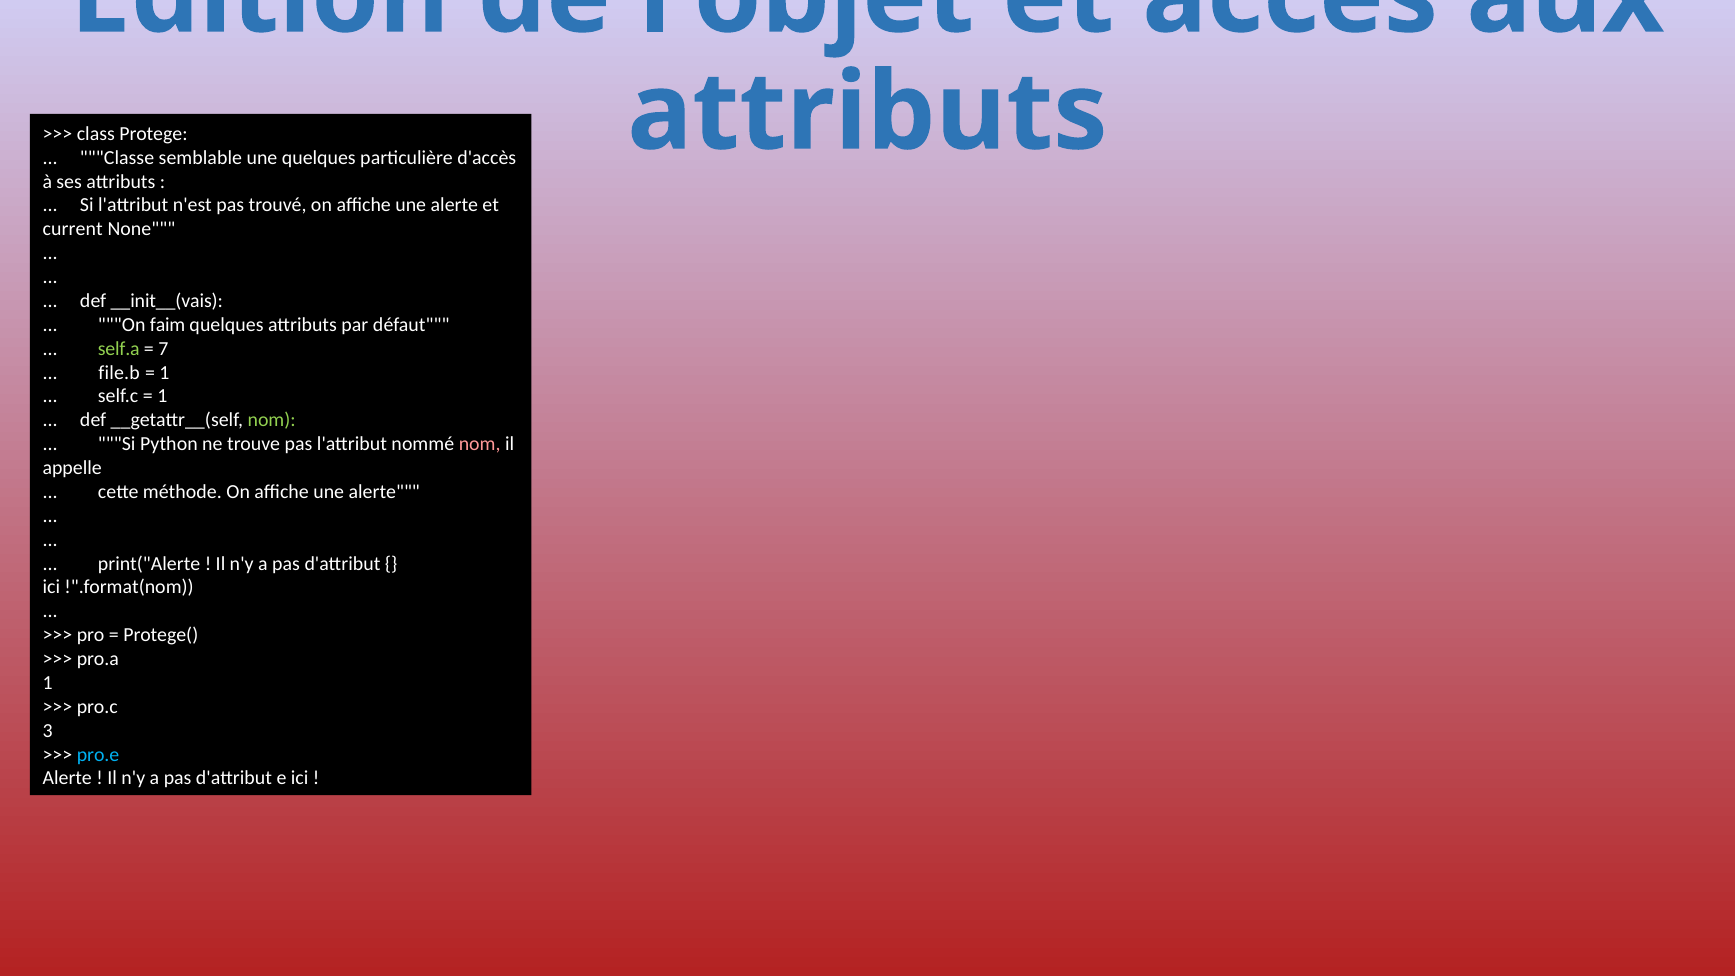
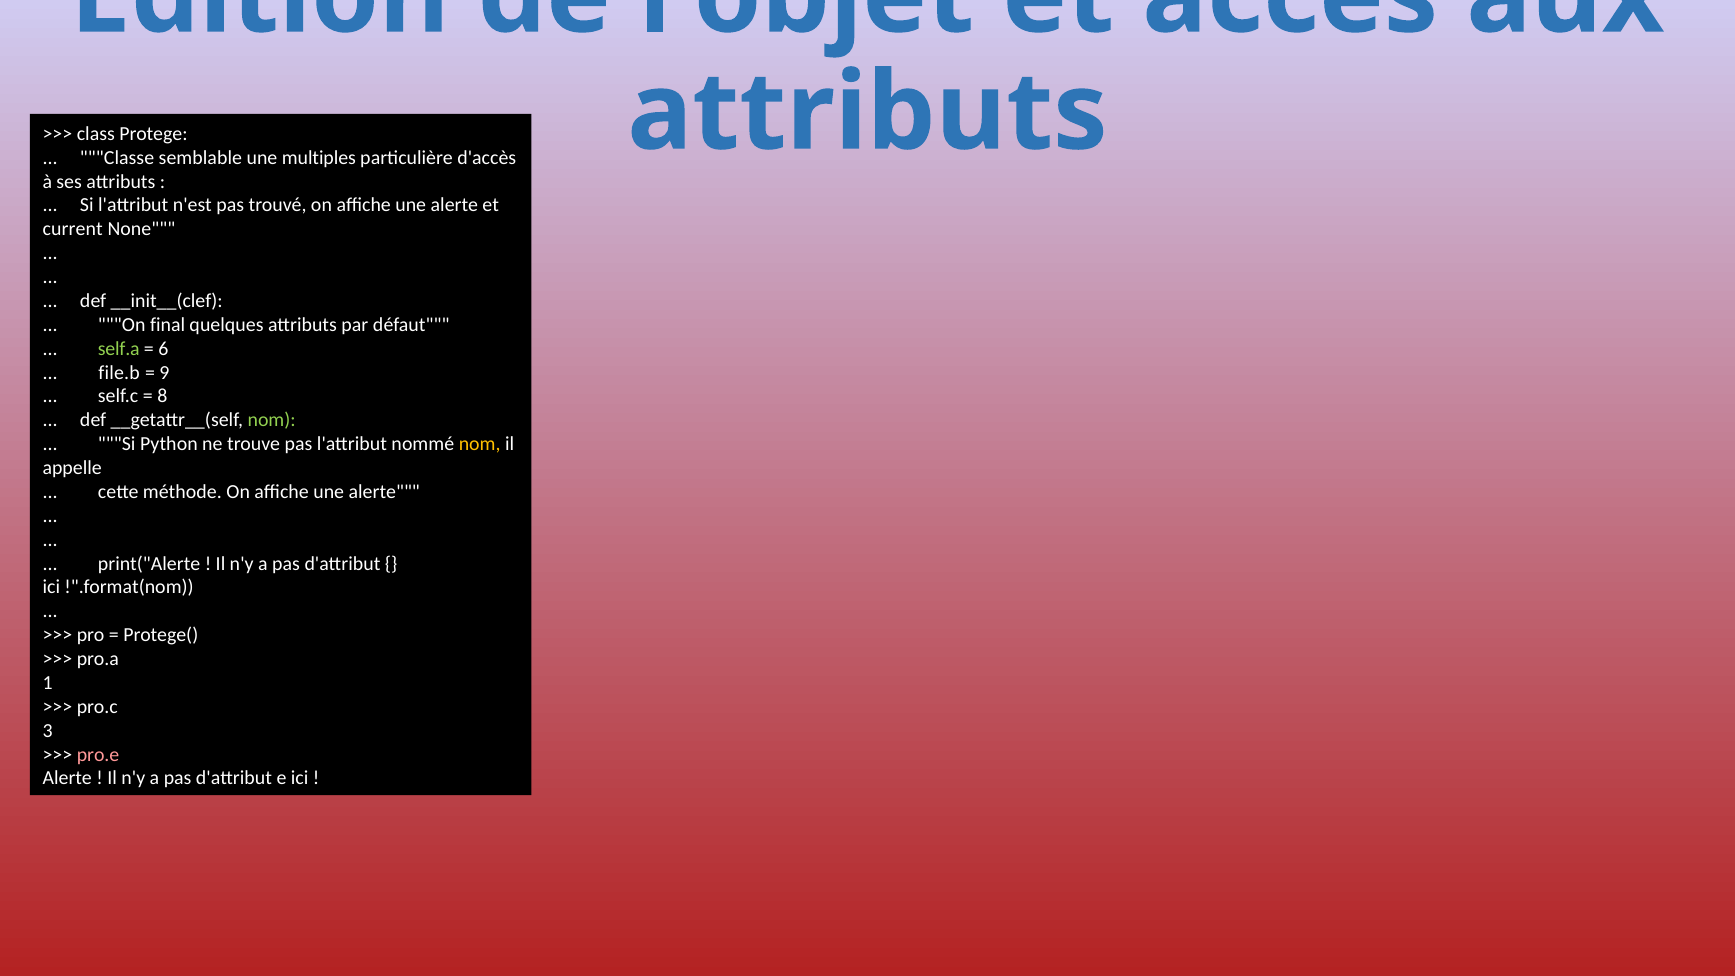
une quelques: quelques -> multiples (319, 158)
__init__(vais: __init__(vais -> __init__(clef (167, 301)
faim: faim -> final (168, 325)
7: 7 -> 6 (164, 349)
1: 1 -> 9 (164, 372)
1: 1 -> 8 (162, 396)
nom colour: pink -> yellow (480, 444)
pro.e colour: light blue -> pink (98, 754)
